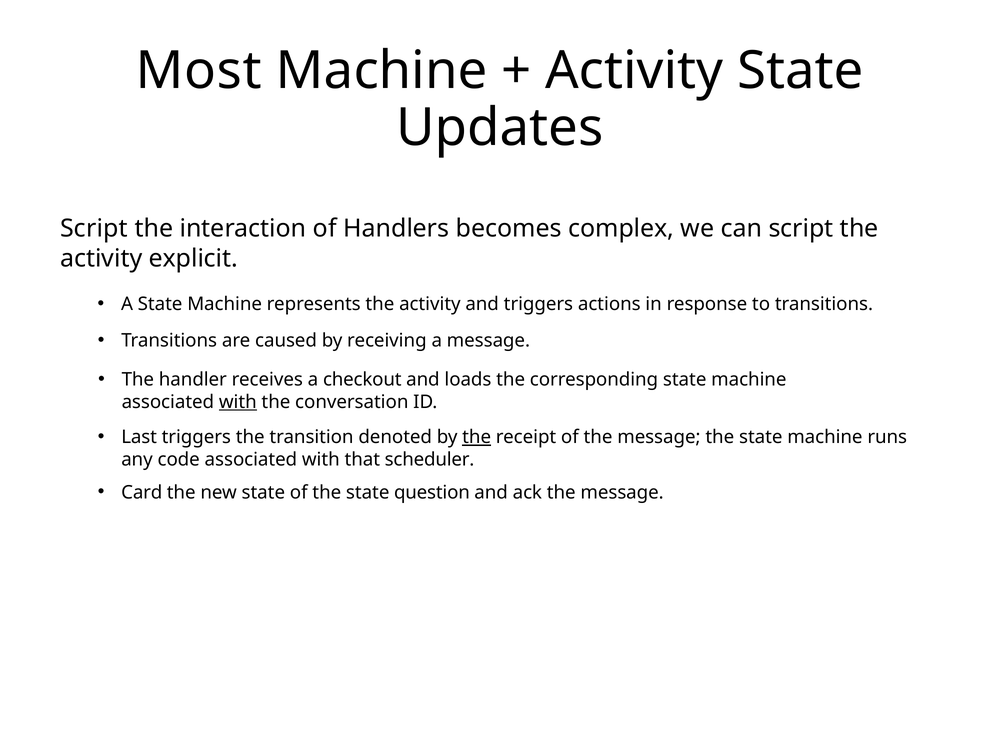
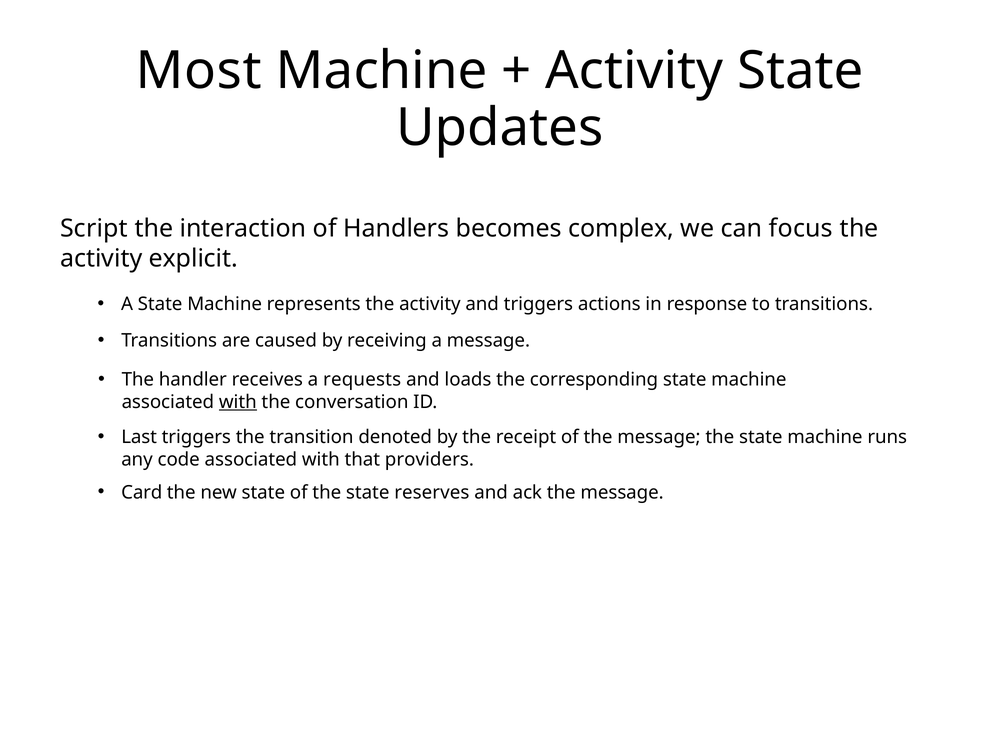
can script: script -> focus (801, 229)
checkout: checkout -> requests (362, 380)
the underline: present -> none (477, 437)
scheduler: scheduler -> providers (429, 460)
question: question -> reserves (432, 492)
